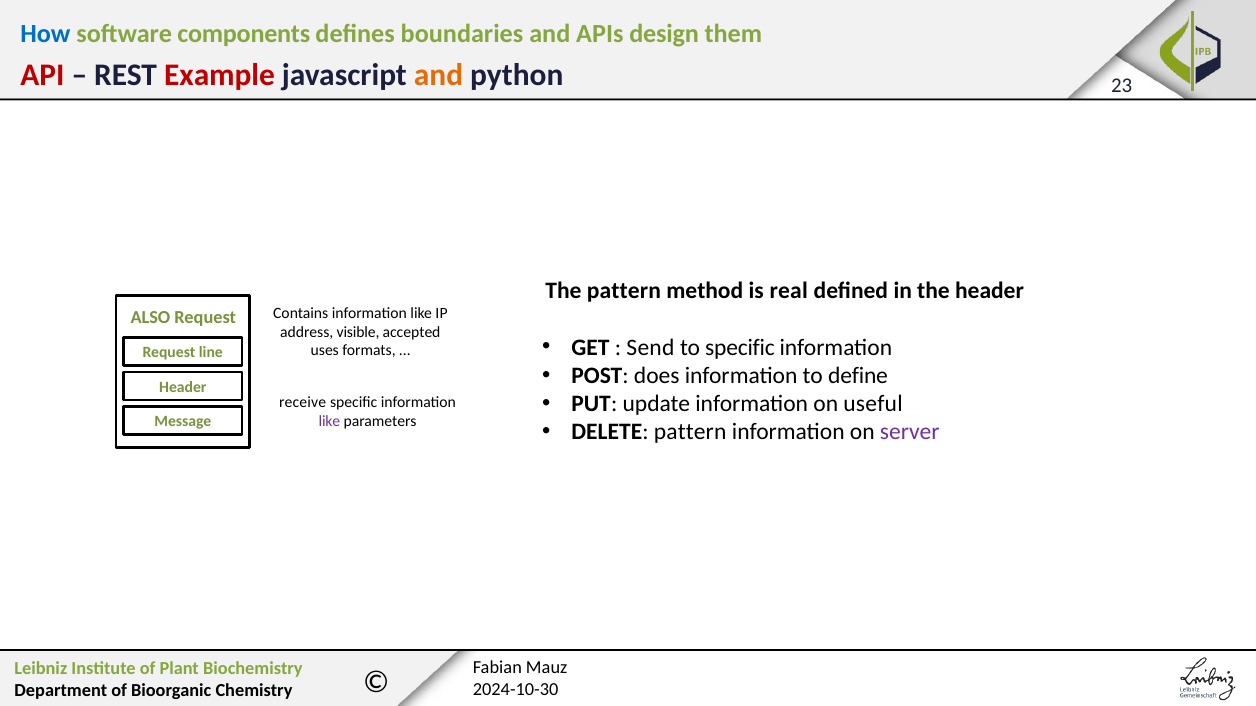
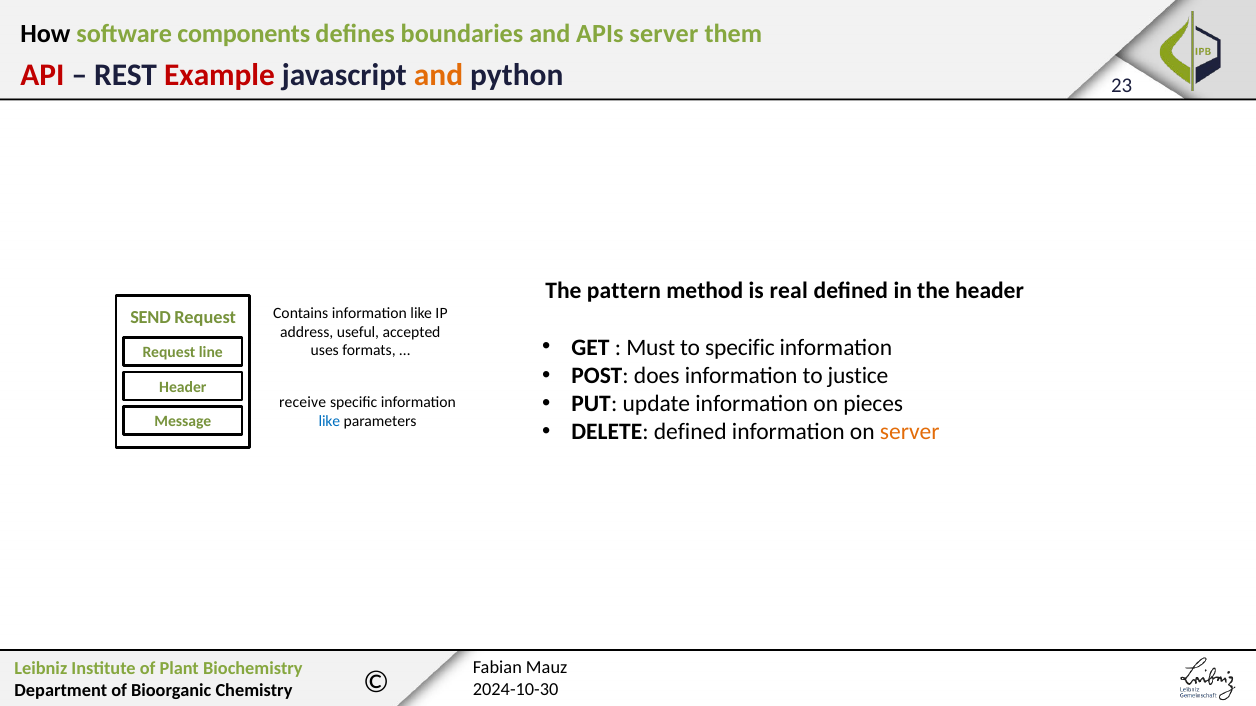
How colour: blue -> black (45, 34)
APIs design: design -> server (664, 34)
ALSO: ALSO -> SEND (151, 318)
visible: visible -> useful (358, 332)
Send: Send -> Must (651, 348)
define: define -> justice (858, 376)
useful: useful -> pieces (873, 404)
like colour: purple -> blue (329, 422)
DELETE pattern: pattern -> defined (690, 432)
server colour: purple -> orange (910, 432)
